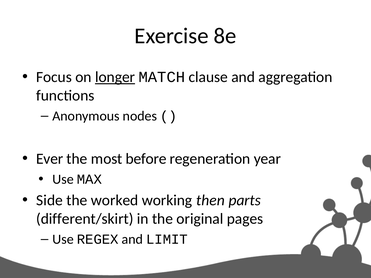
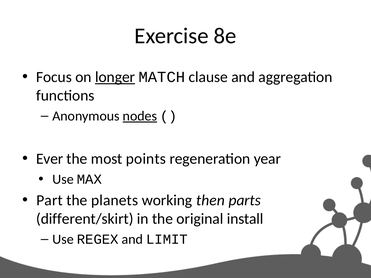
nodes underline: none -> present (140, 116)
before: before -> points (146, 159)
Side: Side -> Part (50, 201)
worked: worked -> planets (115, 201)
pages: pages -> install (245, 219)
